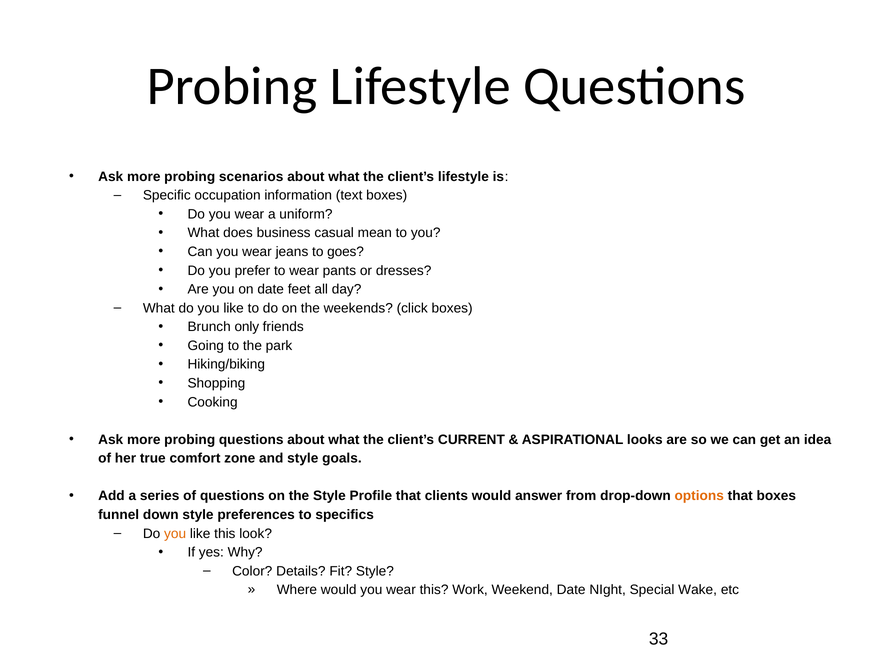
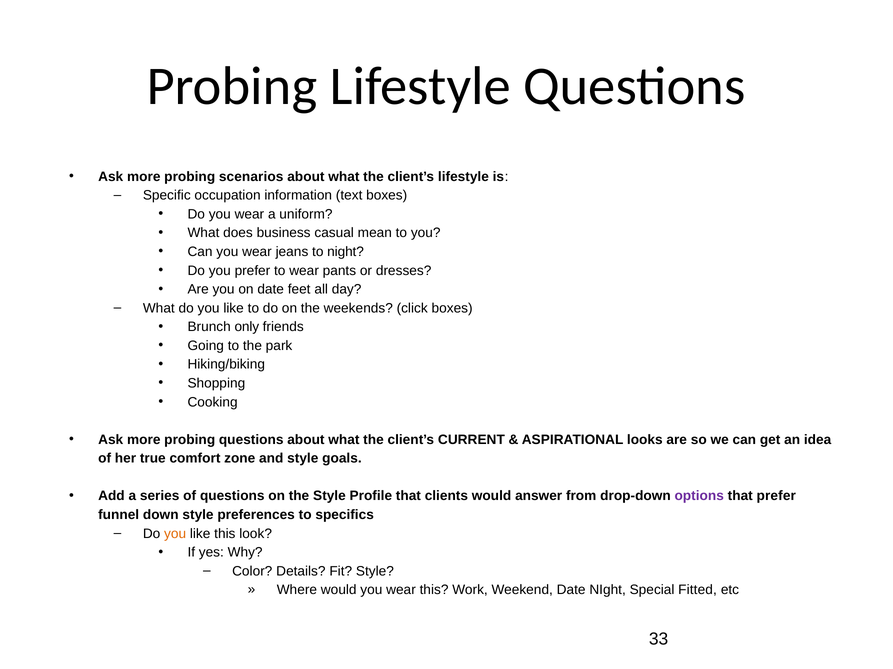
to goes: goes -> night (346, 252)
options colour: orange -> purple (699, 497)
that boxes: boxes -> prefer (776, 497)
Wake: Wake -> Fitted (698, 591)
